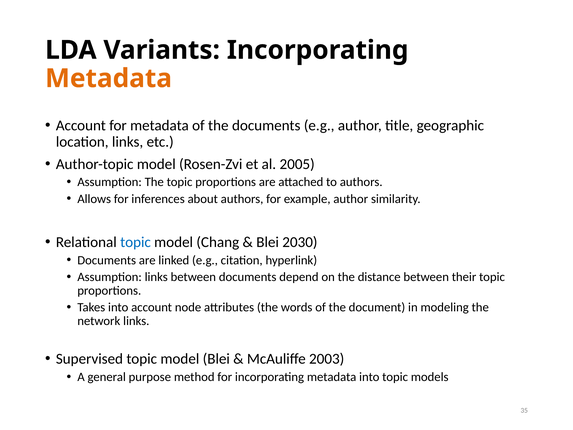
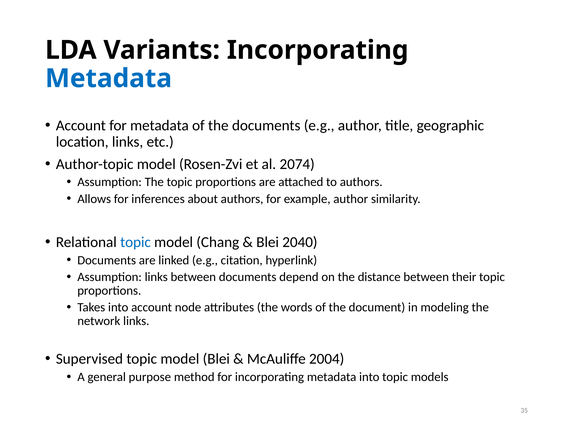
Metadata colour: orange -> blue (109, 78)
2005: 2005 -> 2074 (297, 164)
2030: 2030 -> 2040 (300, 242)
2003: 2003 -> 2004 (327, 359)
